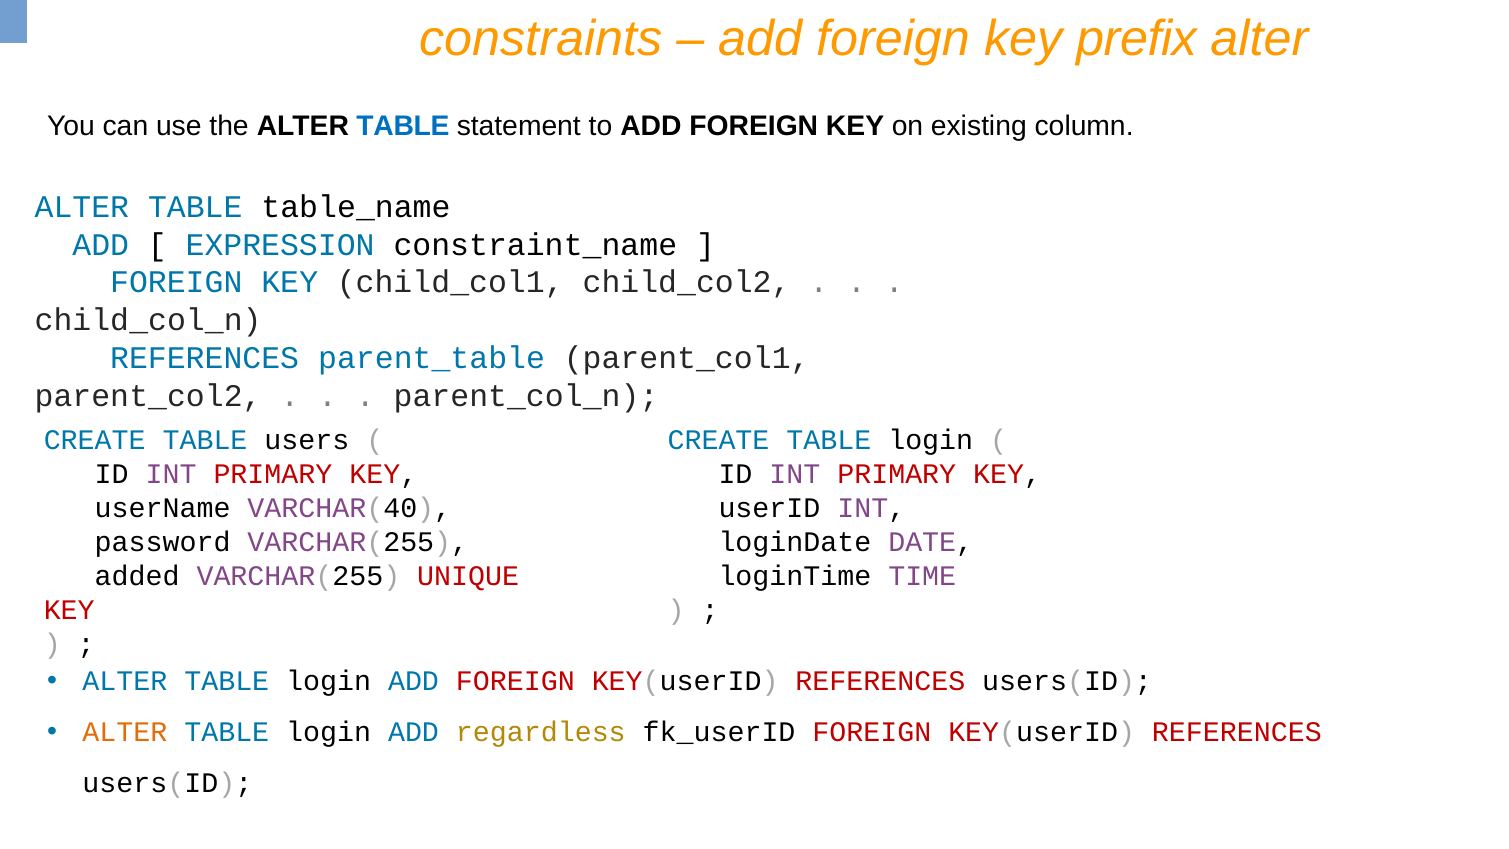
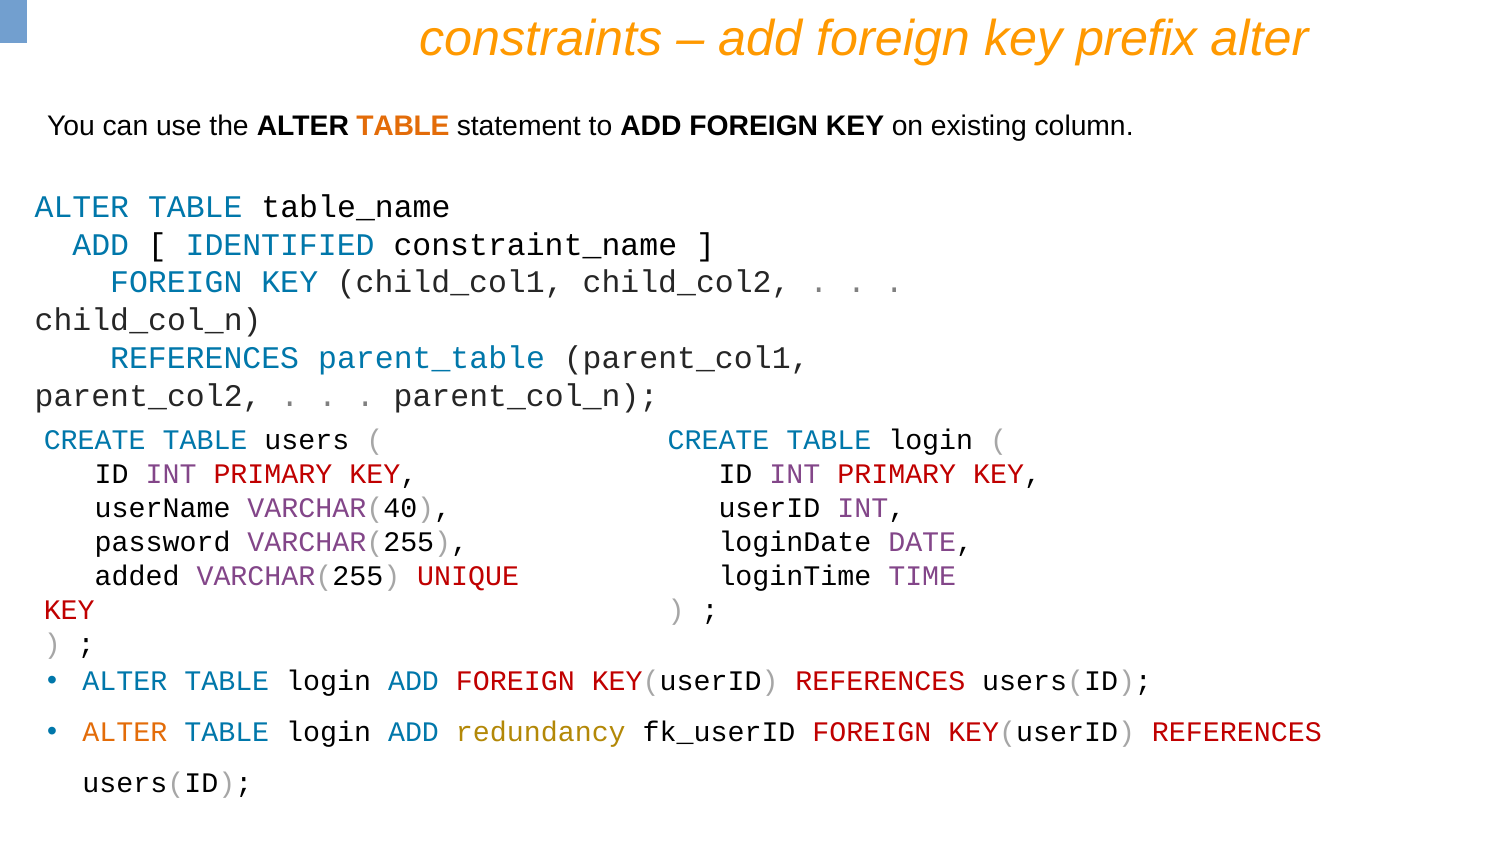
TABLE colour: blue -> orange (403, 126)
EXPRESSION: EXPRESSION -> IDENTIFIED (280, 245)
regardless: regardless -> redundancy (541, 732)
